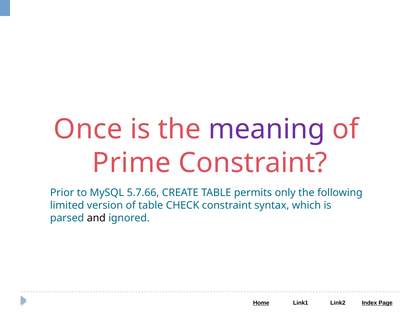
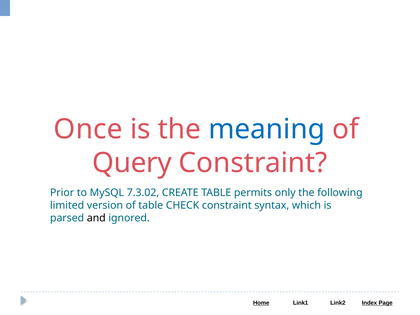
meaning colour: purple -> blue (267, 129)
Prime: Prime -> Query (132, 163)
5.7.66: 5.7.66 -> 7.3.02 (143, 193)
